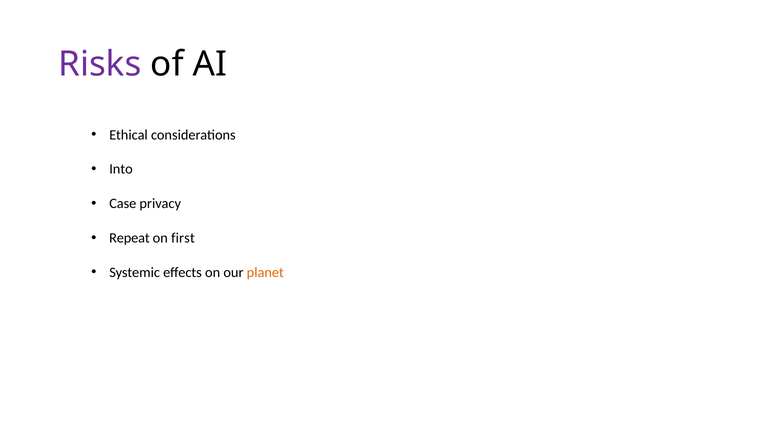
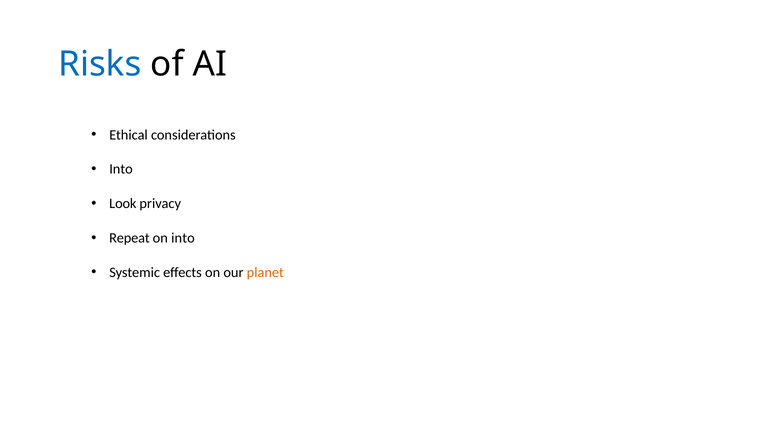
Risks colour: purple -> blue (100, 64)
Case: Case -> Look (123, 204)
on first: first -> into (183, 238)
